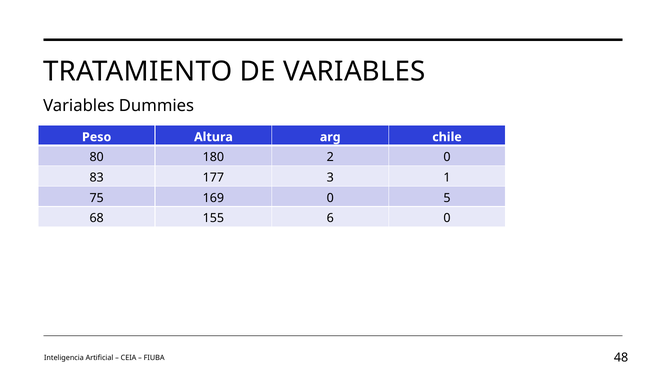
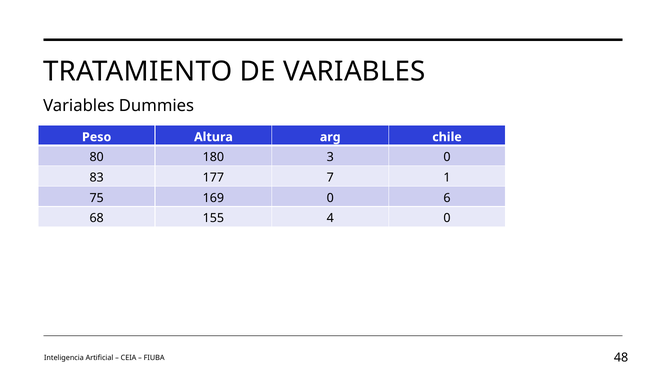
2: 2 -> 3 (330, 157)
3: 3 -> 7 (330, 177)
5: 5 -> 6 (447, 198)
6: 6 -> 4 (330, 218)
